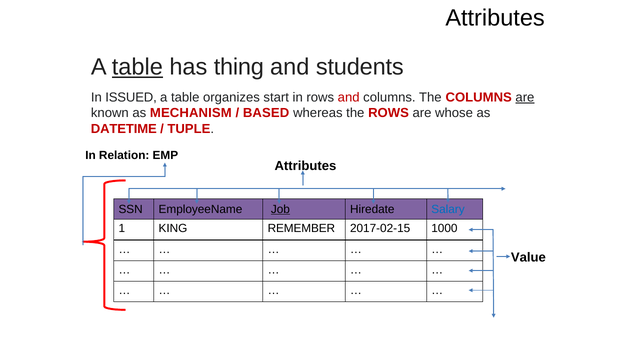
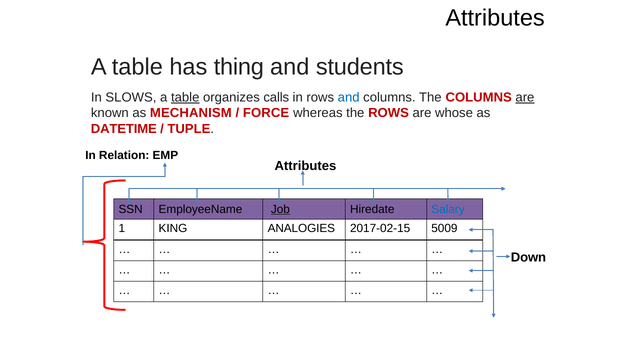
table underline: present -> none (137, 67)
ISSUED: ISSUED -> SLOWS (131, 97)
table underline: none -> present (185, 97)
start: start -> calls (276, 97)
and colour: red -> blue (349, 97)
BASED: BASED -> FORCE (266, 113)
REMEMBER: REMEMBER -> ANALOGIES (301, 229)
1000: 1000 -> 5009 (444, 229)
Value: Value -> Down (528, 257)
